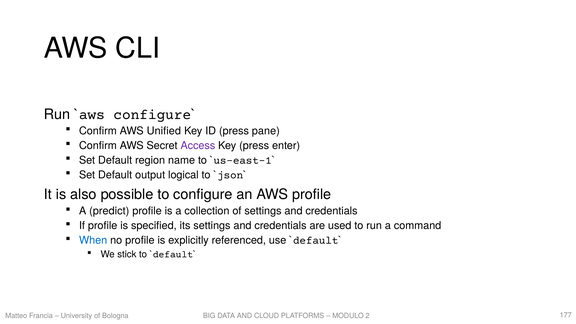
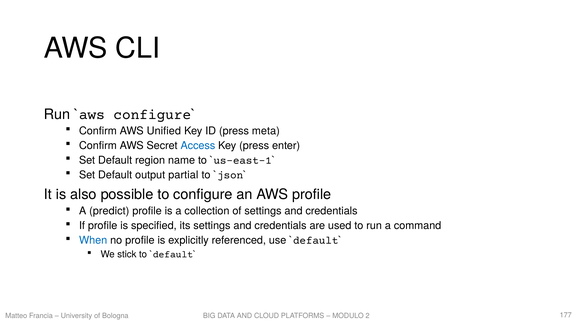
pane: pane -> meta (266, 131)
Access colour: purple -> blue (198, 146)
logical: logical -> partial (183, 175)
